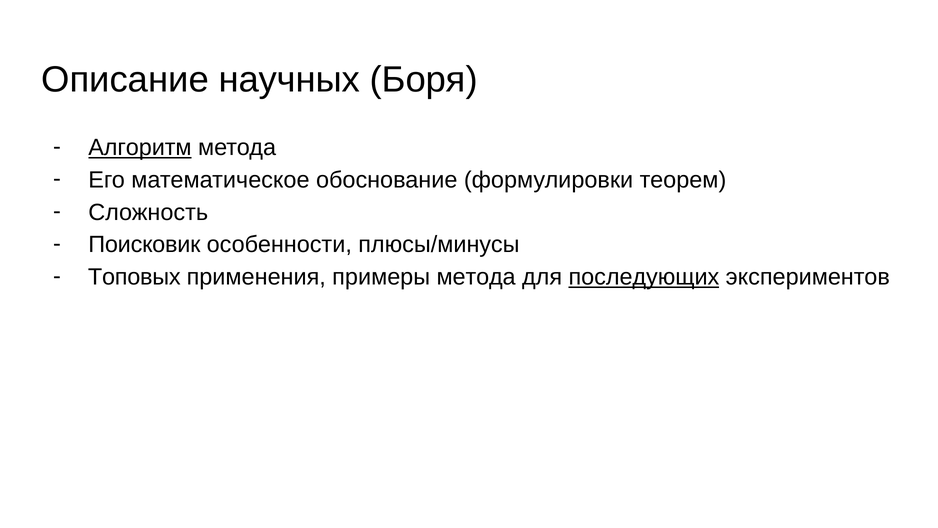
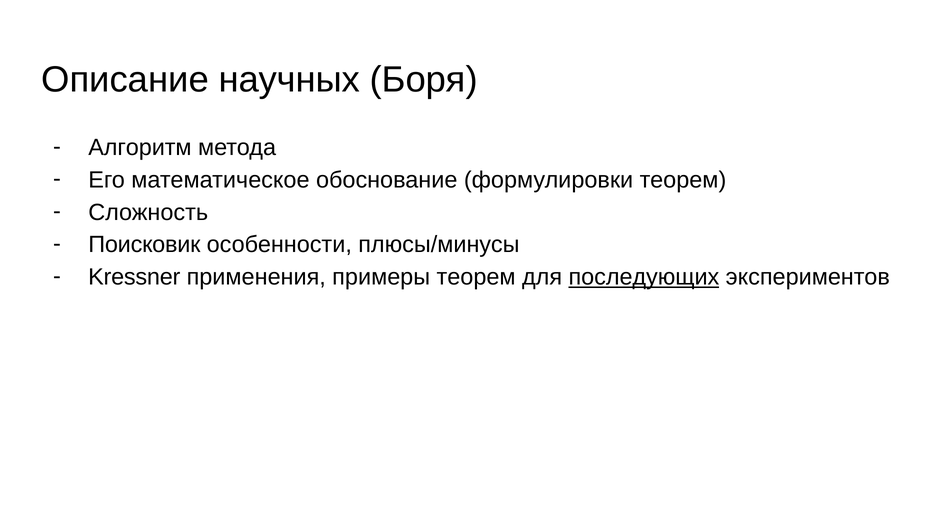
Алгоритм underline: present -> none (140, 148)
Топовых: Топовых -> Kressner (134, 277)
примеры метода: метода -> теорем (476, 277)
